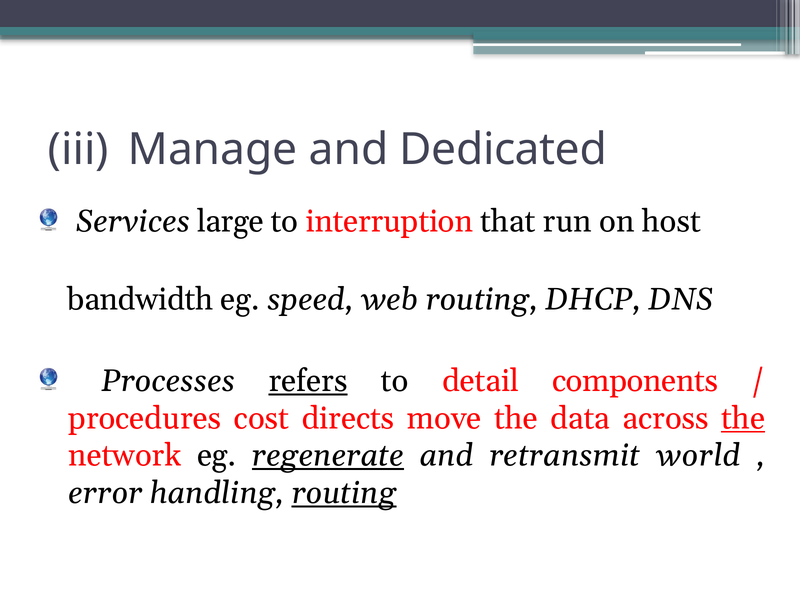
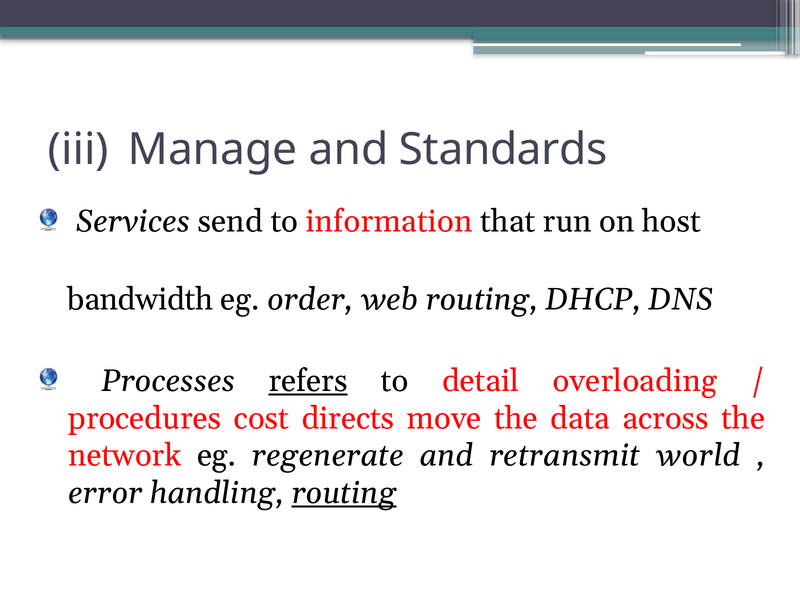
Dedicated: Dedicated -> Standards (503, 150)
large: large -> send (230, 222)
interruption: interruption -> information (389, 222)
speed: speed -> order (310, 300)
components: components -> overloading (635, 381)
the underline: present -> none (743, 418)
regenerate underline: present -> none (328, 456)
